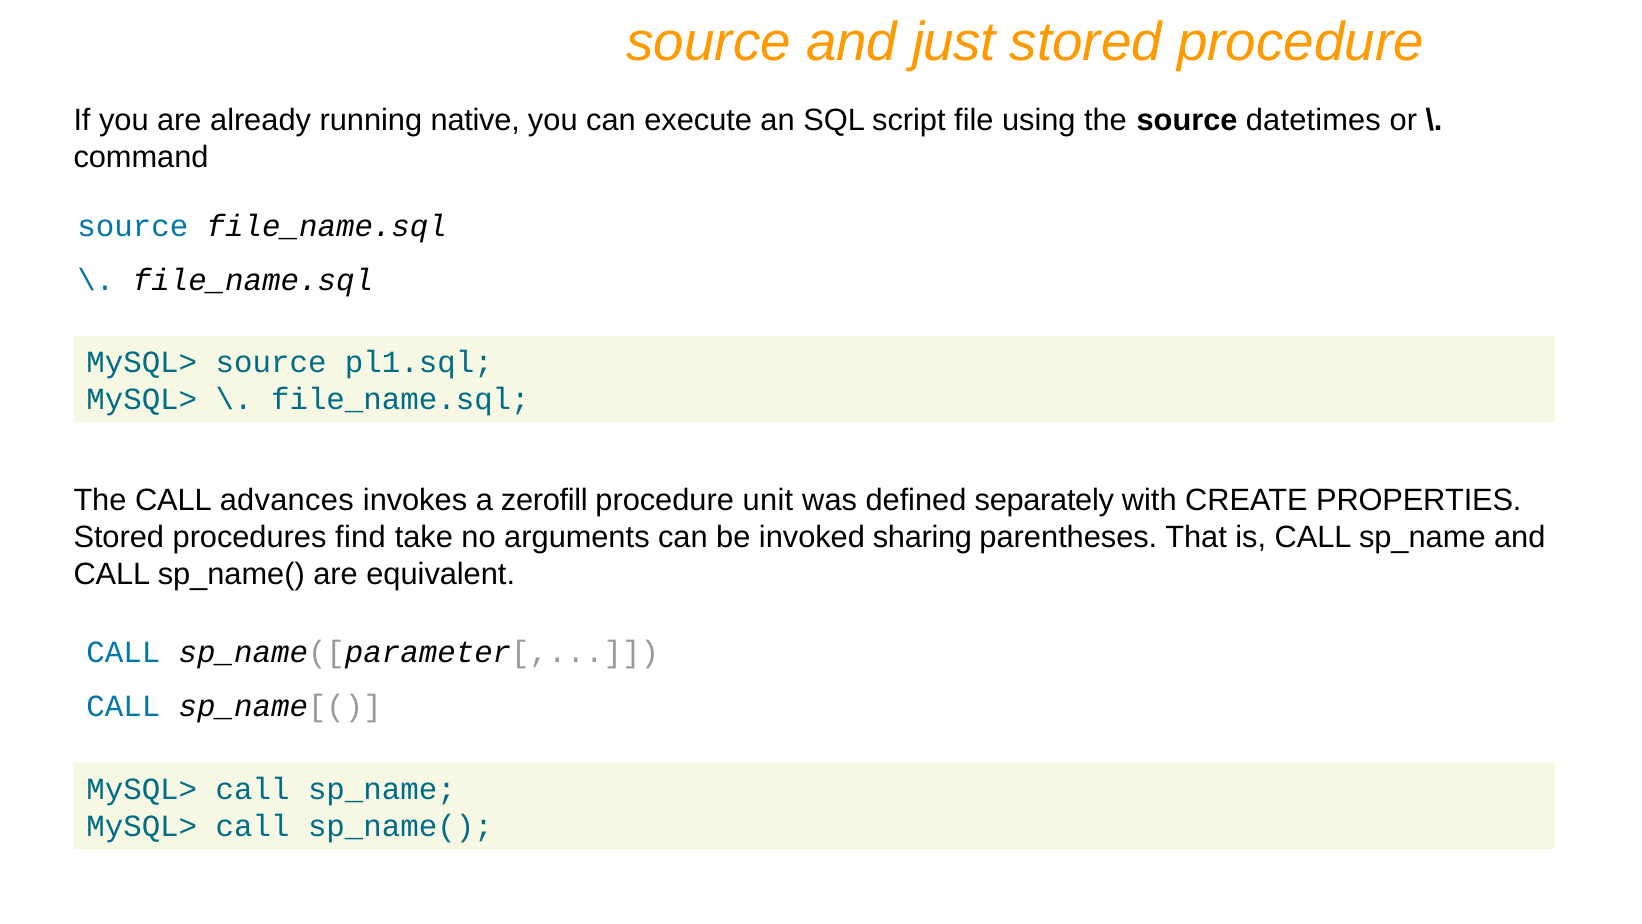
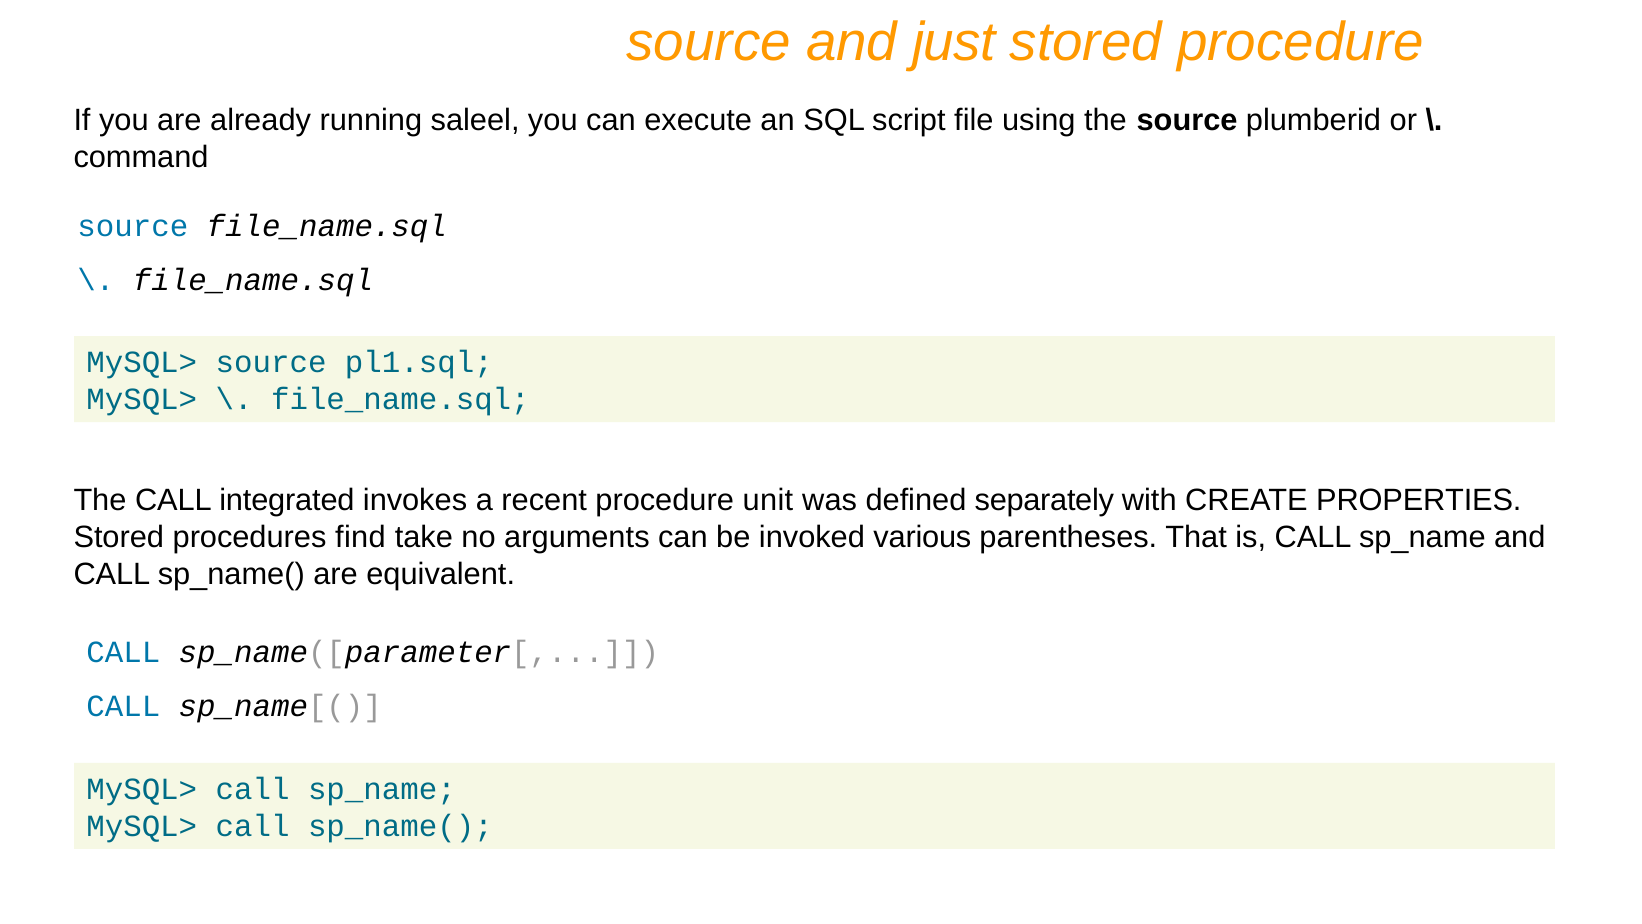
native: native -> saleel (475, 120)
datetimes: datetimes -> plumberid (1313, 120)
advances: advances -> integrated (287, 500)
zerofill: zerofill -> recent (544, 500)
sharing: sharing -> various (922, 537)
